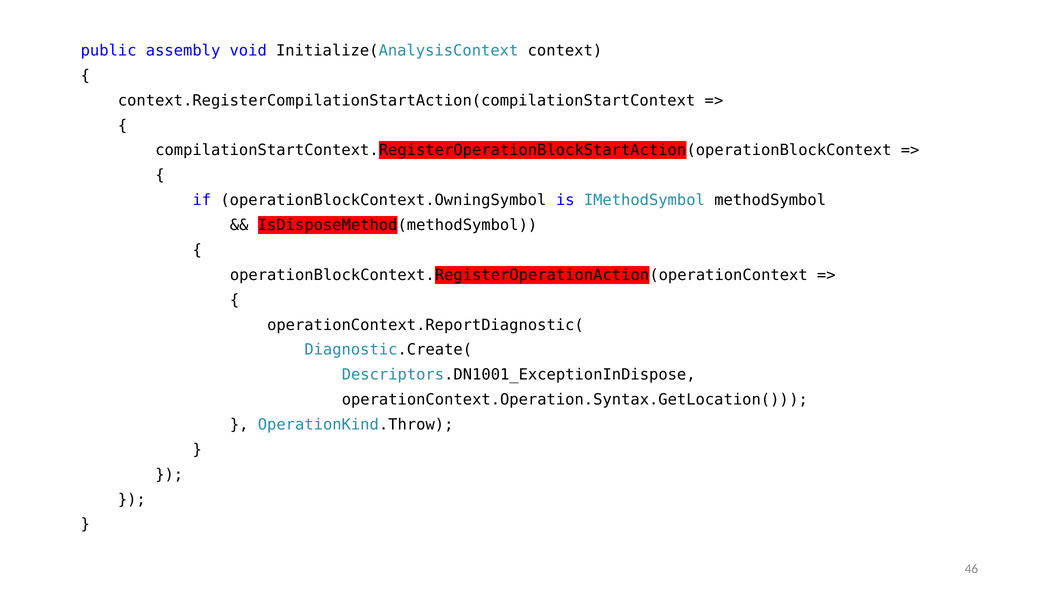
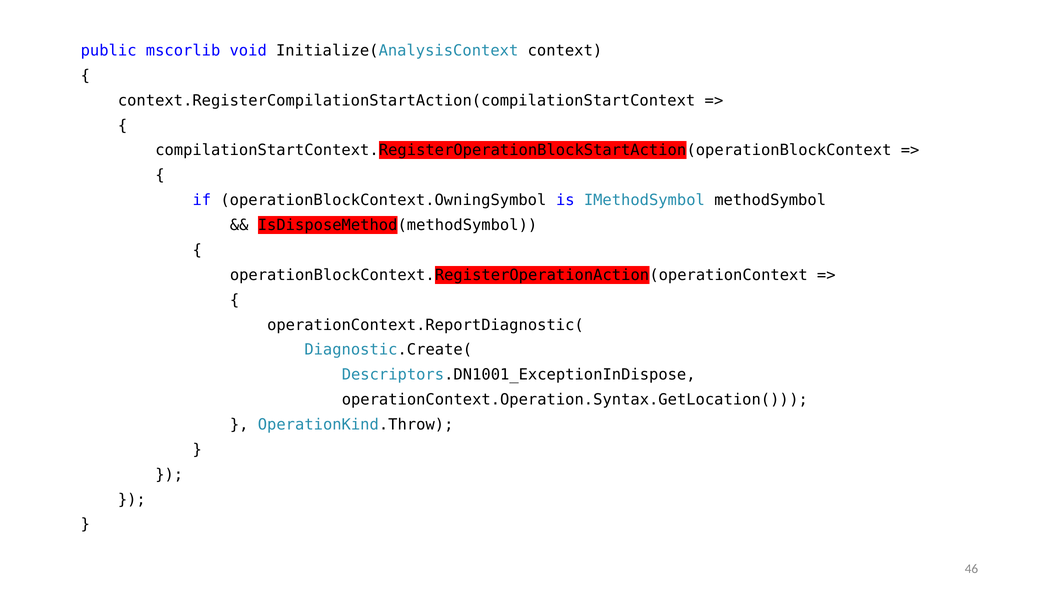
assembly: assembly -> mscorlib (183, 51)
